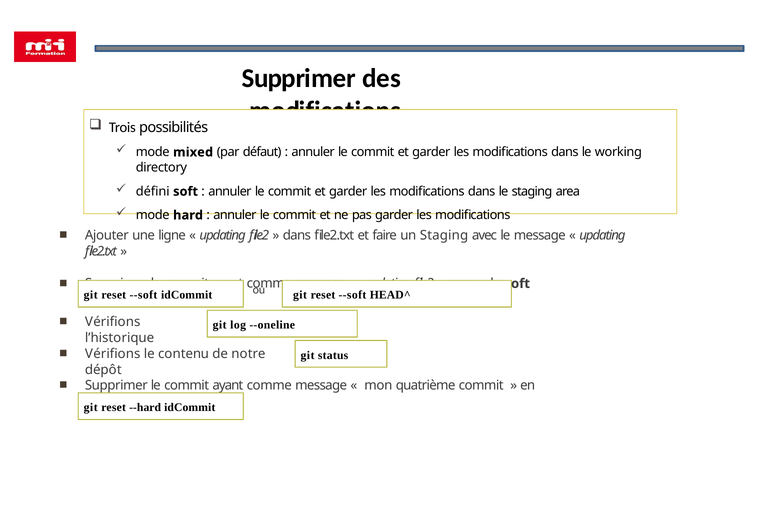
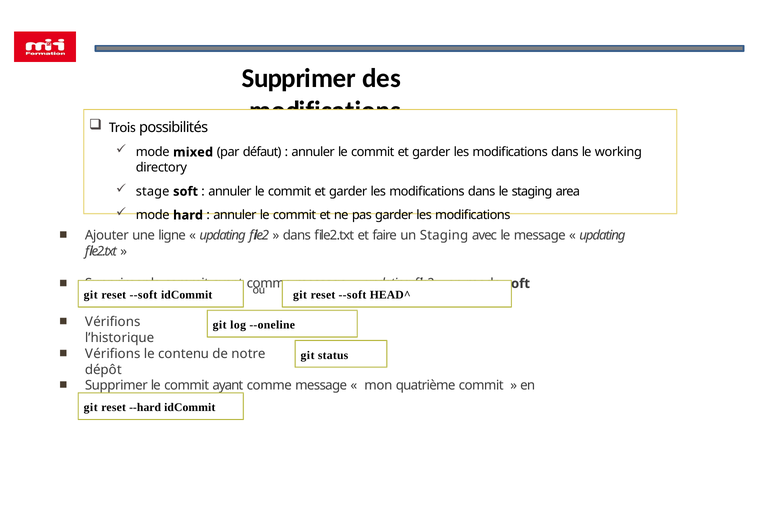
défini: défini -> stage (153, 191)
